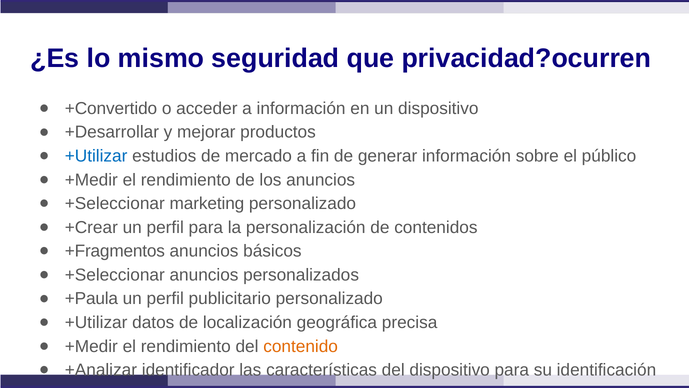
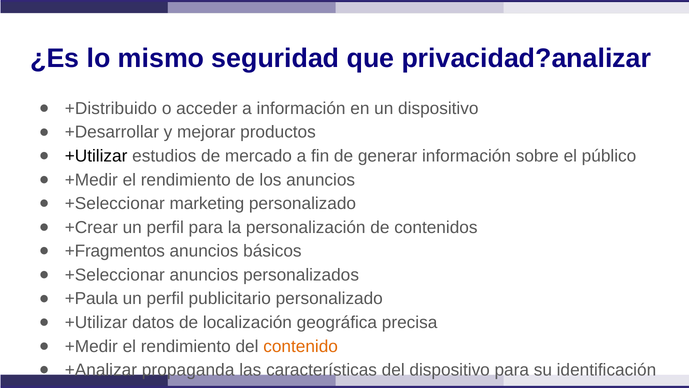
privacidad?ocurren: privacidad?ocurren -> privacidad?analizar (526, 58)
+Convertido: +Convertido -> +Distribuido (111, 108)
+Utilizar colour: blue -> black (96, 156)
identificador: identificador -> propaganda (188, 370)
